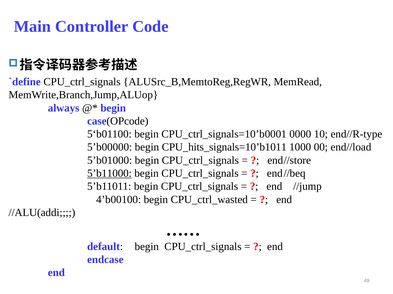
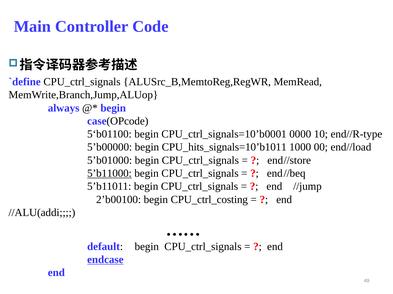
4’b00100: 4’b00100 -> 2’b00100 (119, 200)
CPU_ctrl_wasted: CPU_ctrl_wasted -> CPU_ctrl_costing (209, 200)
endcase underline: none -> present (105, 260)
